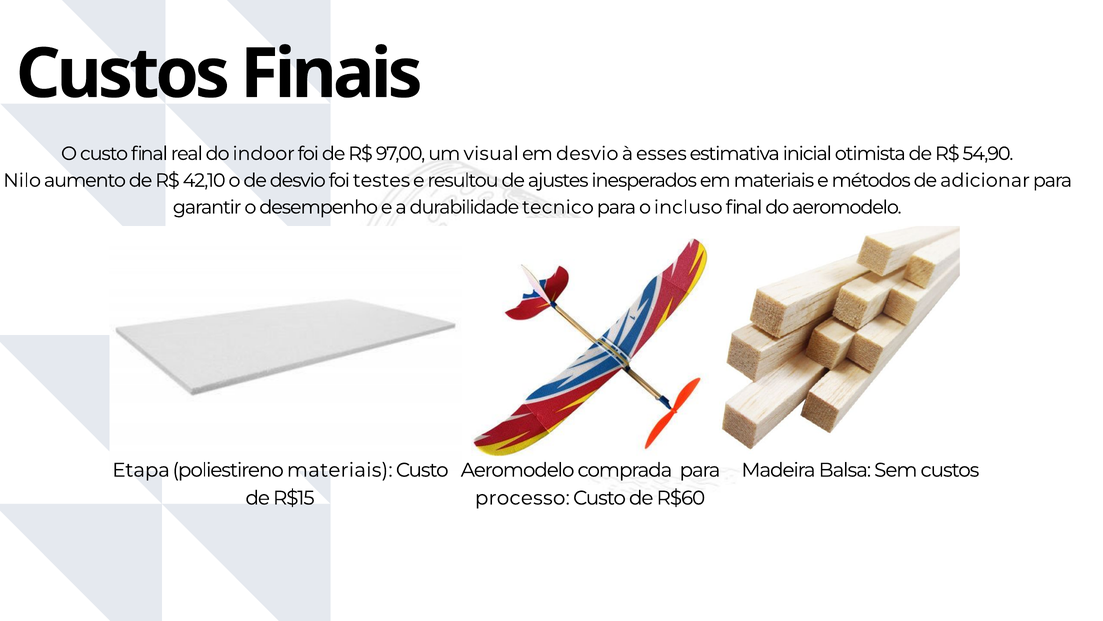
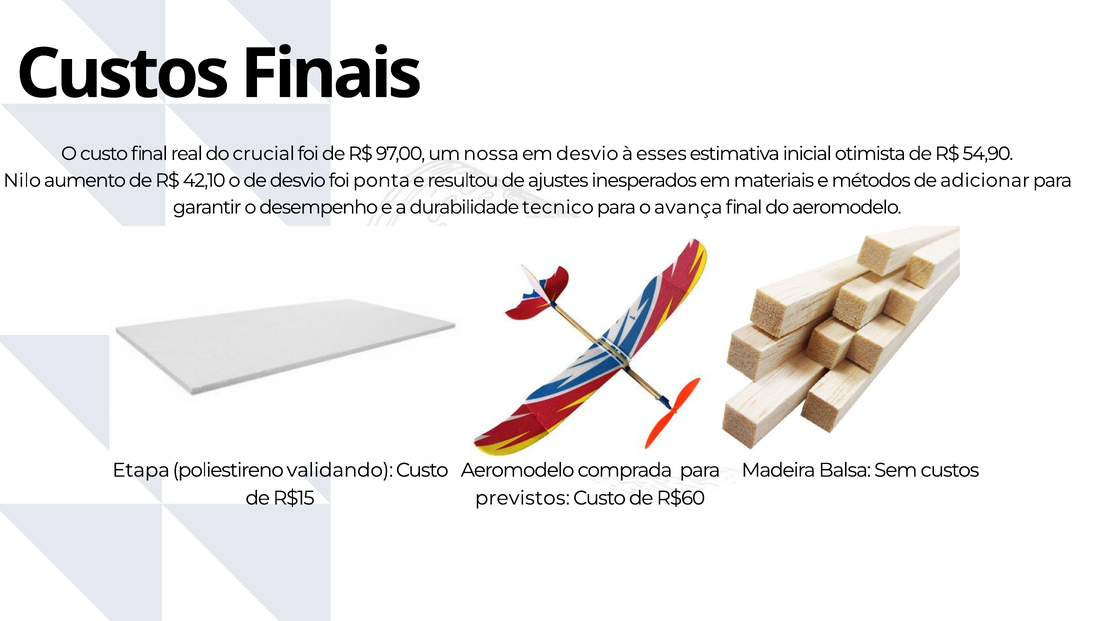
indoor: indoor -> crucial (264, 153)
visual: visual -> nossa (491, 153)
testes: testes -> ponta (381, 180)
incluso: incluso -> avança (688, 207)
poliestireno materiais: materiais -> validando (340, 470)
processo: processo -> previstos (522, 498)
